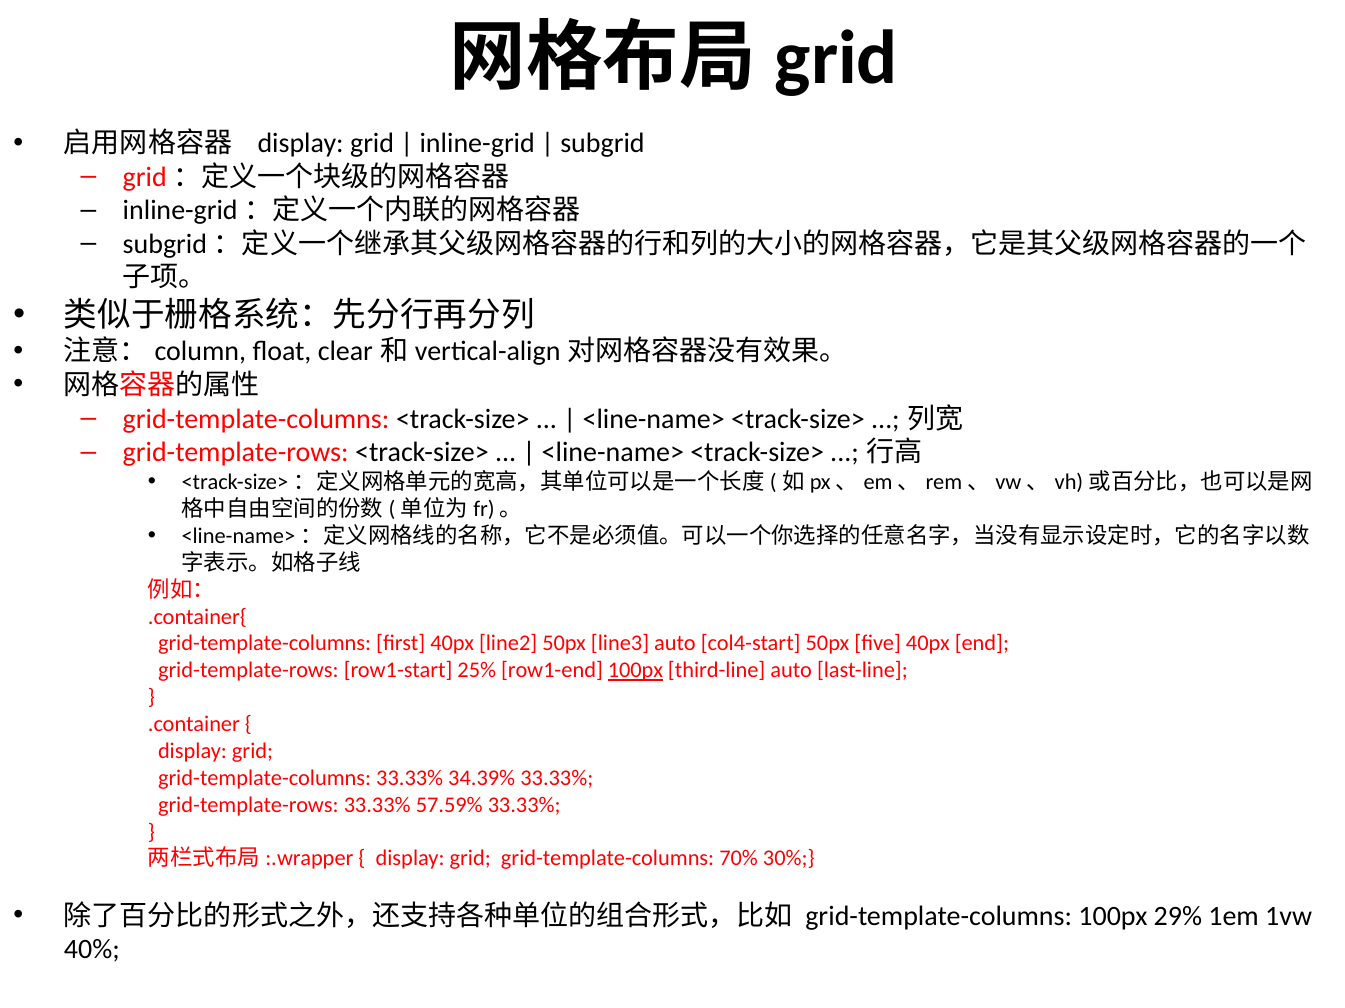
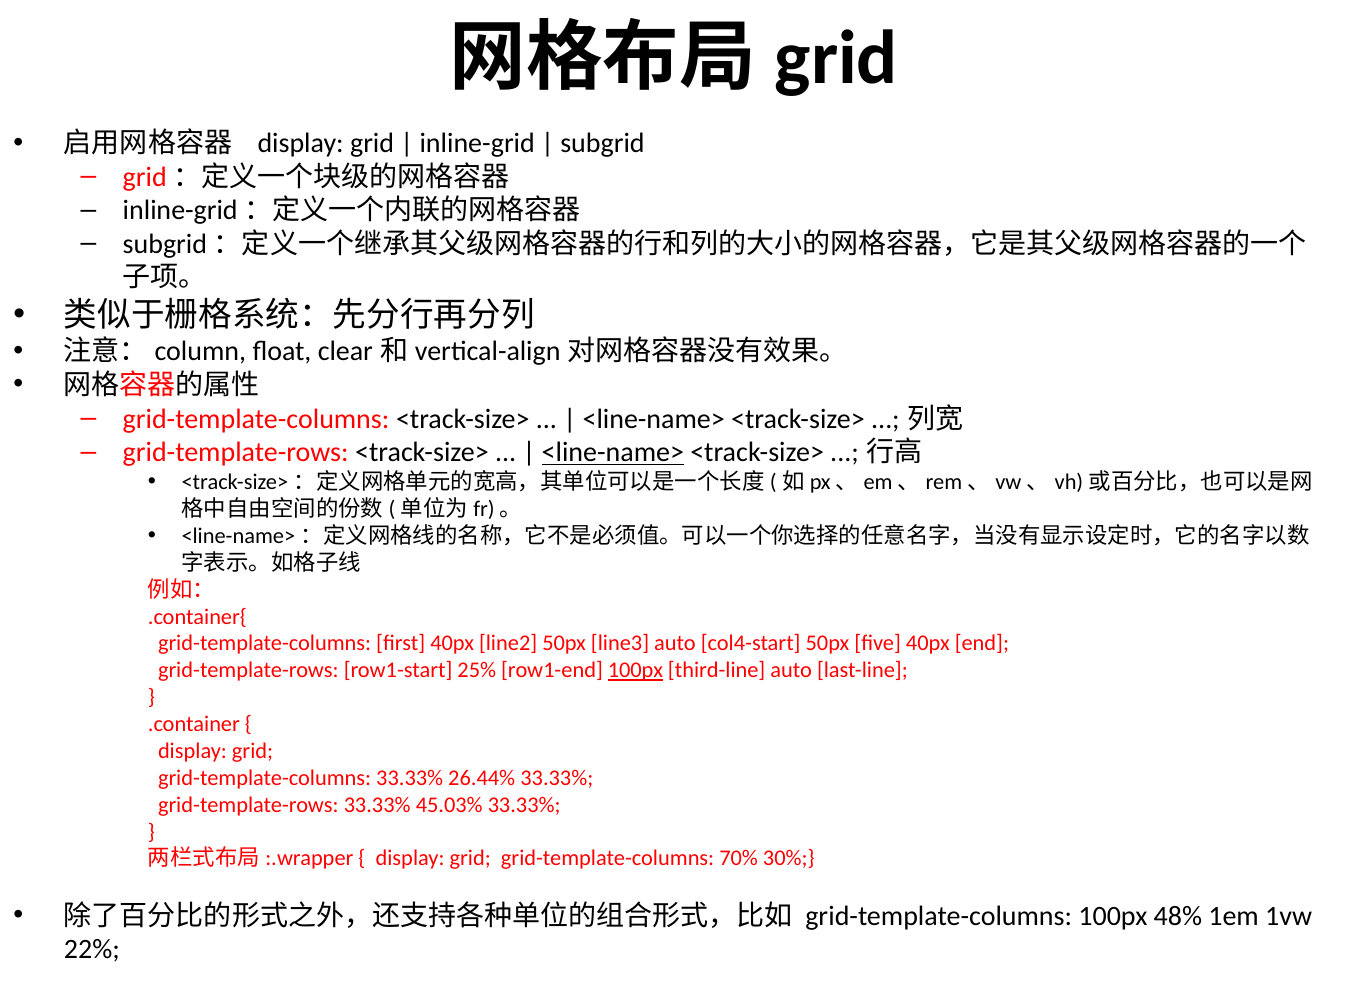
<line-name> underline: none -> present (613, 453)
34.39%: 34.39% -> 26.44% (482, 778)
57.59%: 57.59% -> 45.03% (449, 805)
29%: 29% -> 48% (1178, 917)
40%: 40% -> 22% (92, 950)
